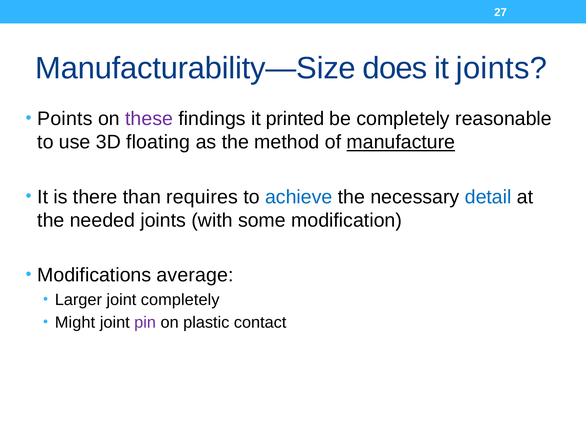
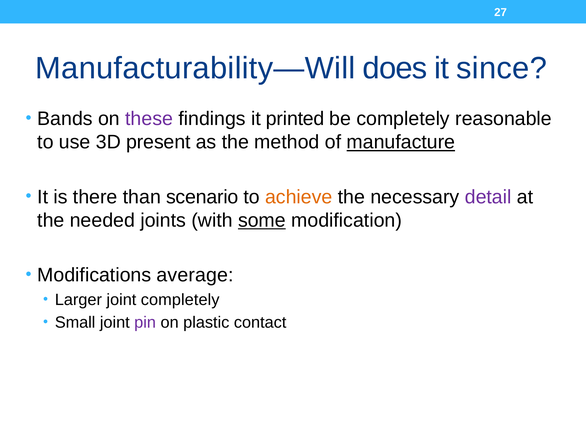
Manufacturability—Size: Manufacturability—Size -> Manufacturability—Will (195, 68)
it joints: joints -> since (502, 68)
Points: Points -> Bands (65, 119)
floating: floating -> present (158, 142)
requires: requires -> scenario (202, 197)
achieve colour: blue -> orange (299, 197)
detail colour: blue -> purple (488, 197)
some underline: none -> present (262, 220)
Might: Might -> Small (75, 322)
